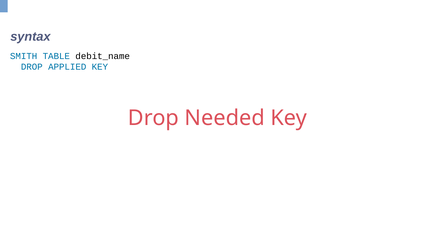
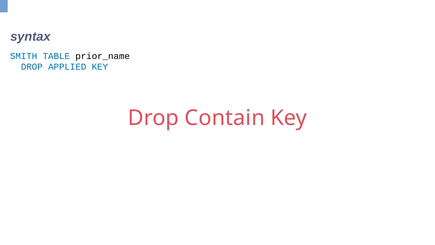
debit_name: debit_name -> prior_name (103, 56)
Needed: Needed -> Contain (225, 118)
